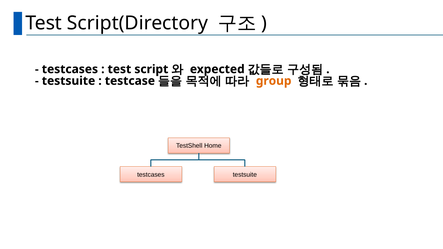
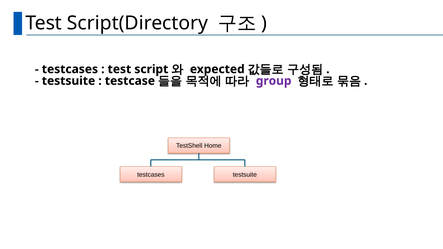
group colour: orange -> purple (274, 81)
